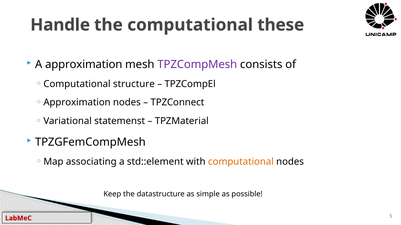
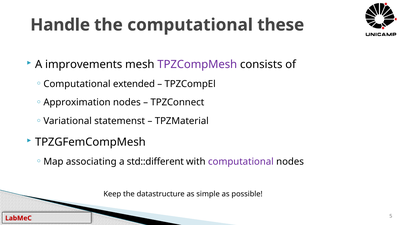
A approximation: approximation -> improvements (84, 65)
structure: structure -> extended (134, 84)
std::element: std::element -> std::different (155, 162)
computational colour: orange -> purple (241, 162)
